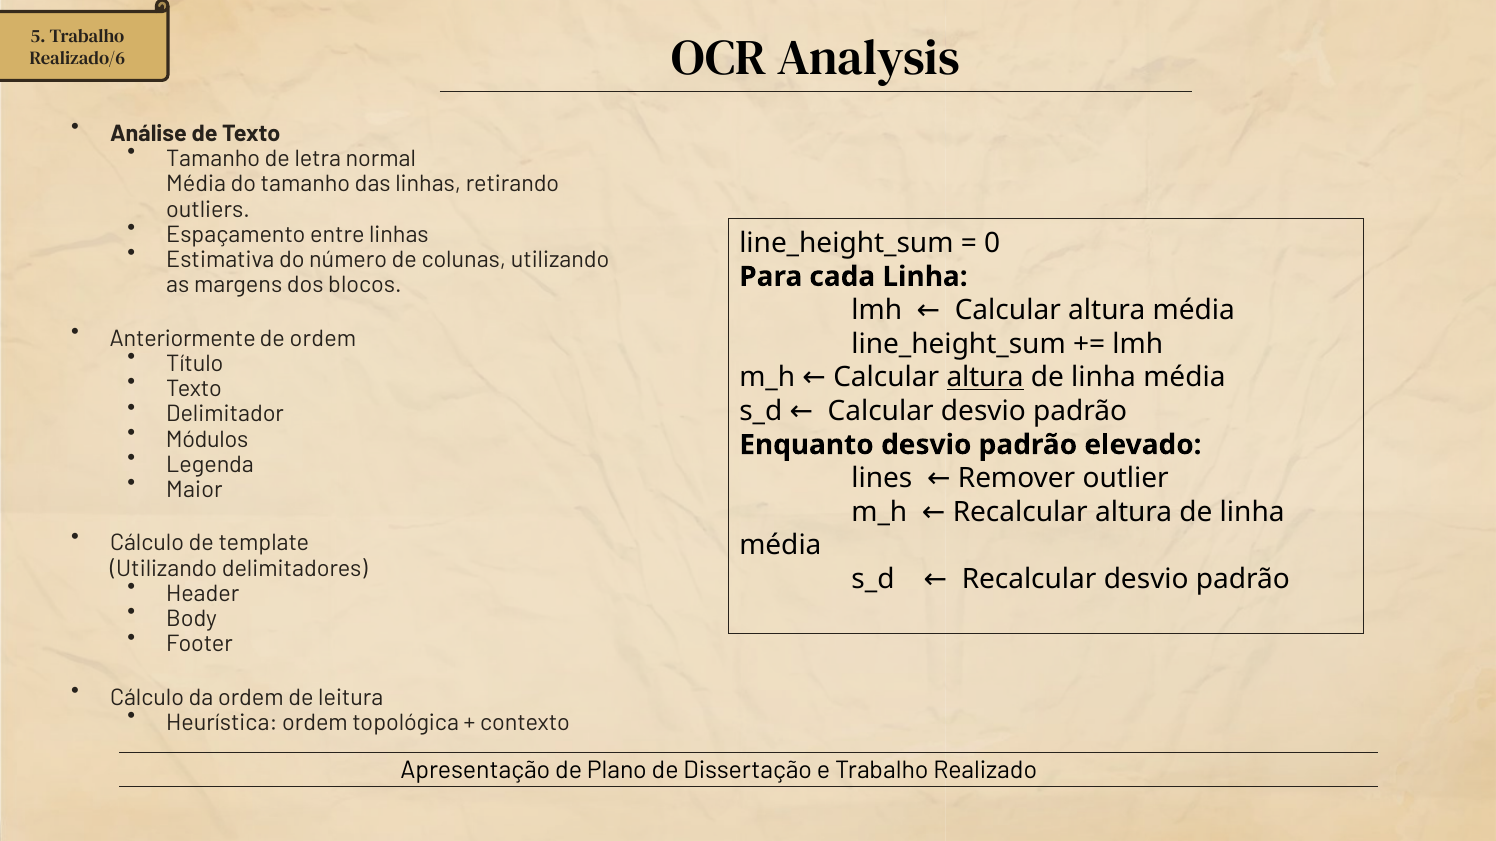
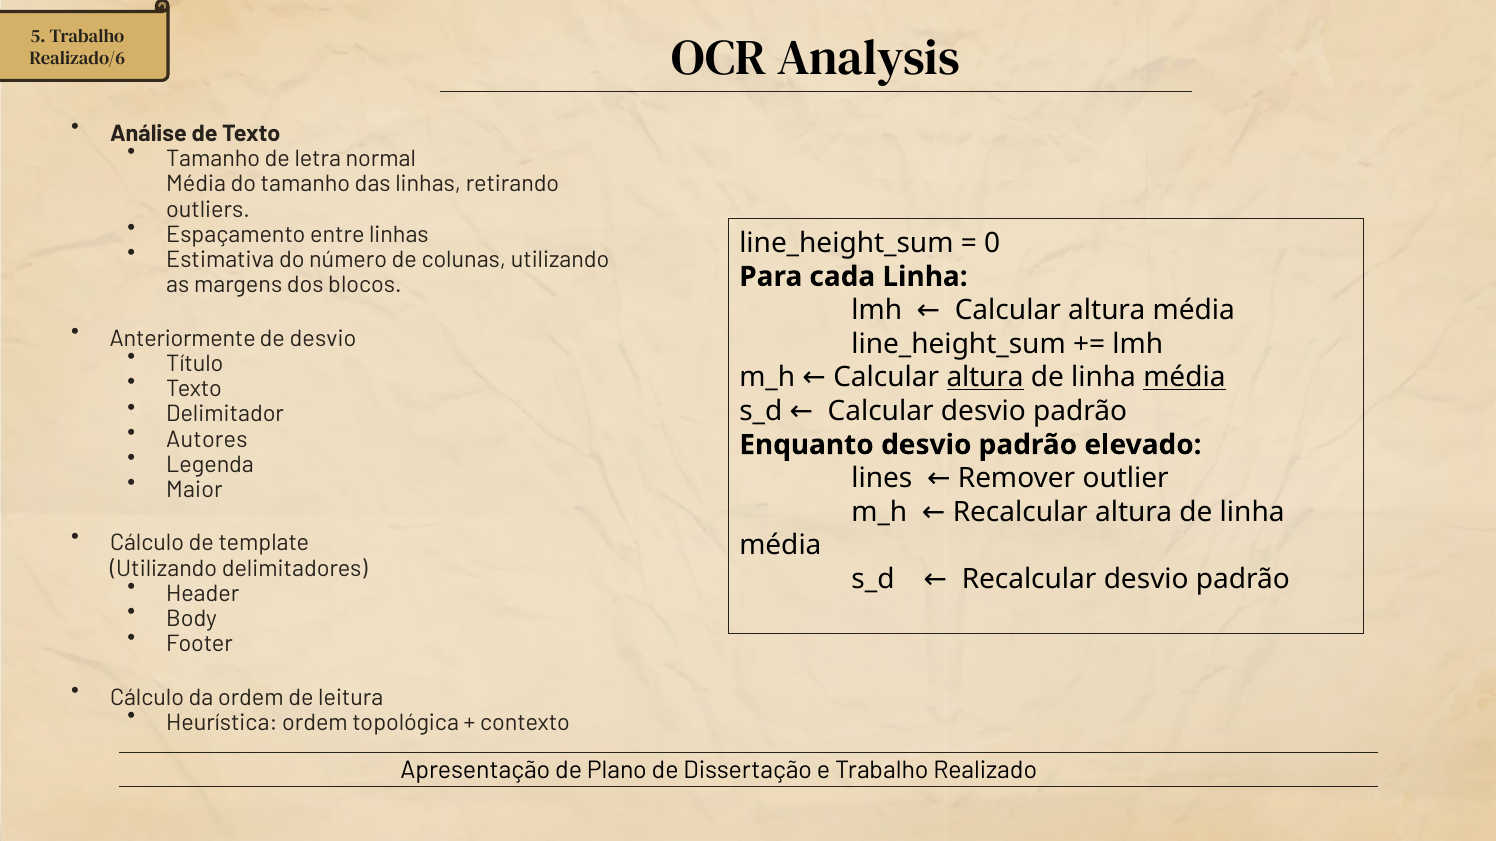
de ordem: ordem -> desvio (323, 339)
média underline: none -> present (1184, 378)
Módulos: Módulos -> Autores (207, 440)
